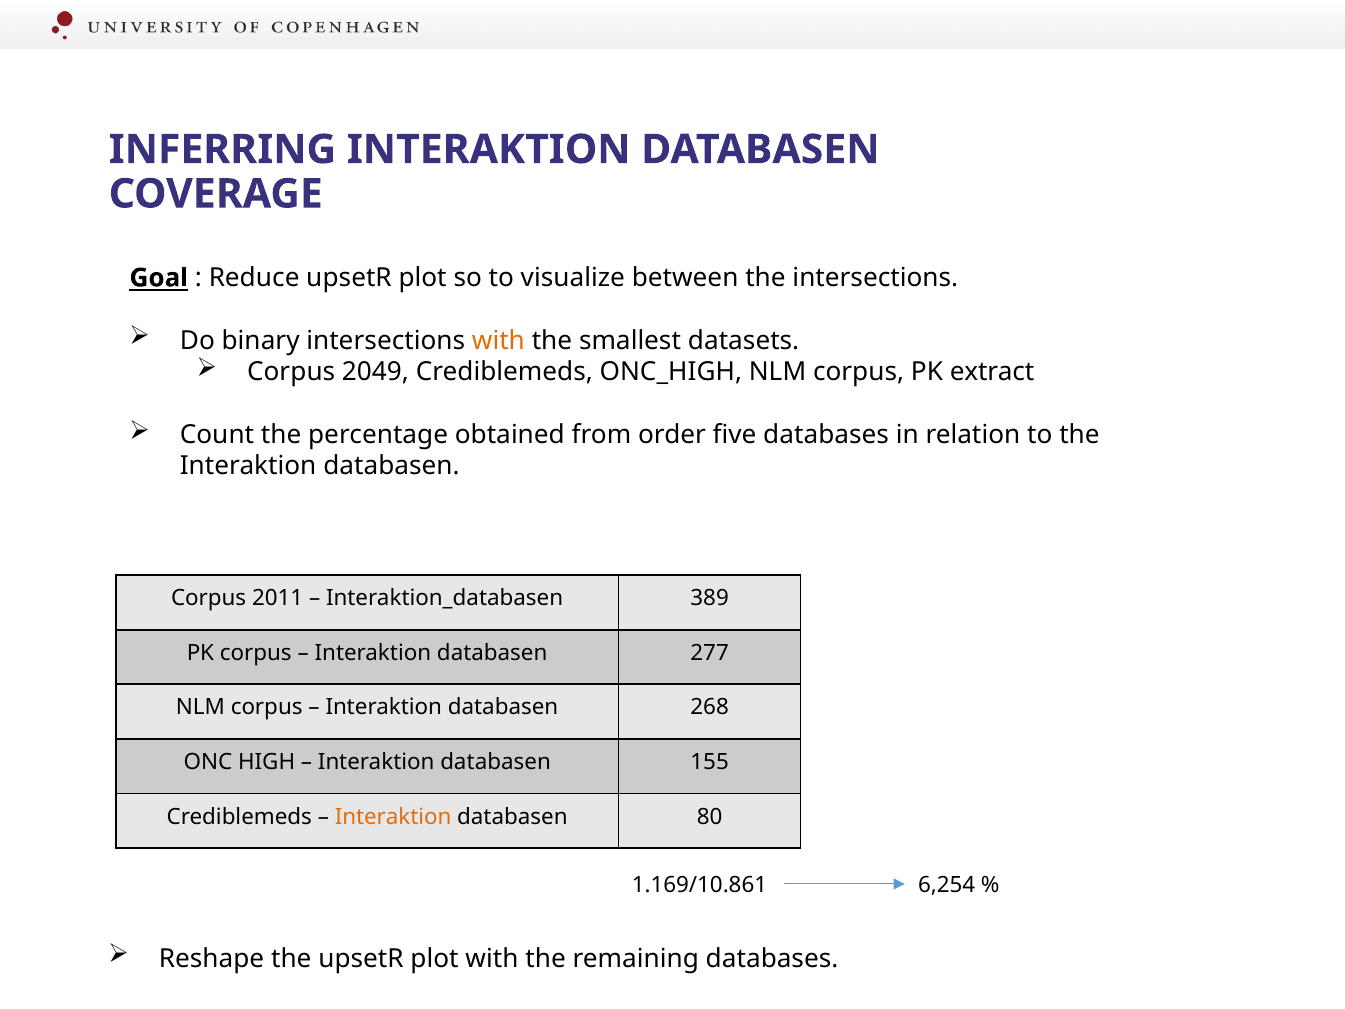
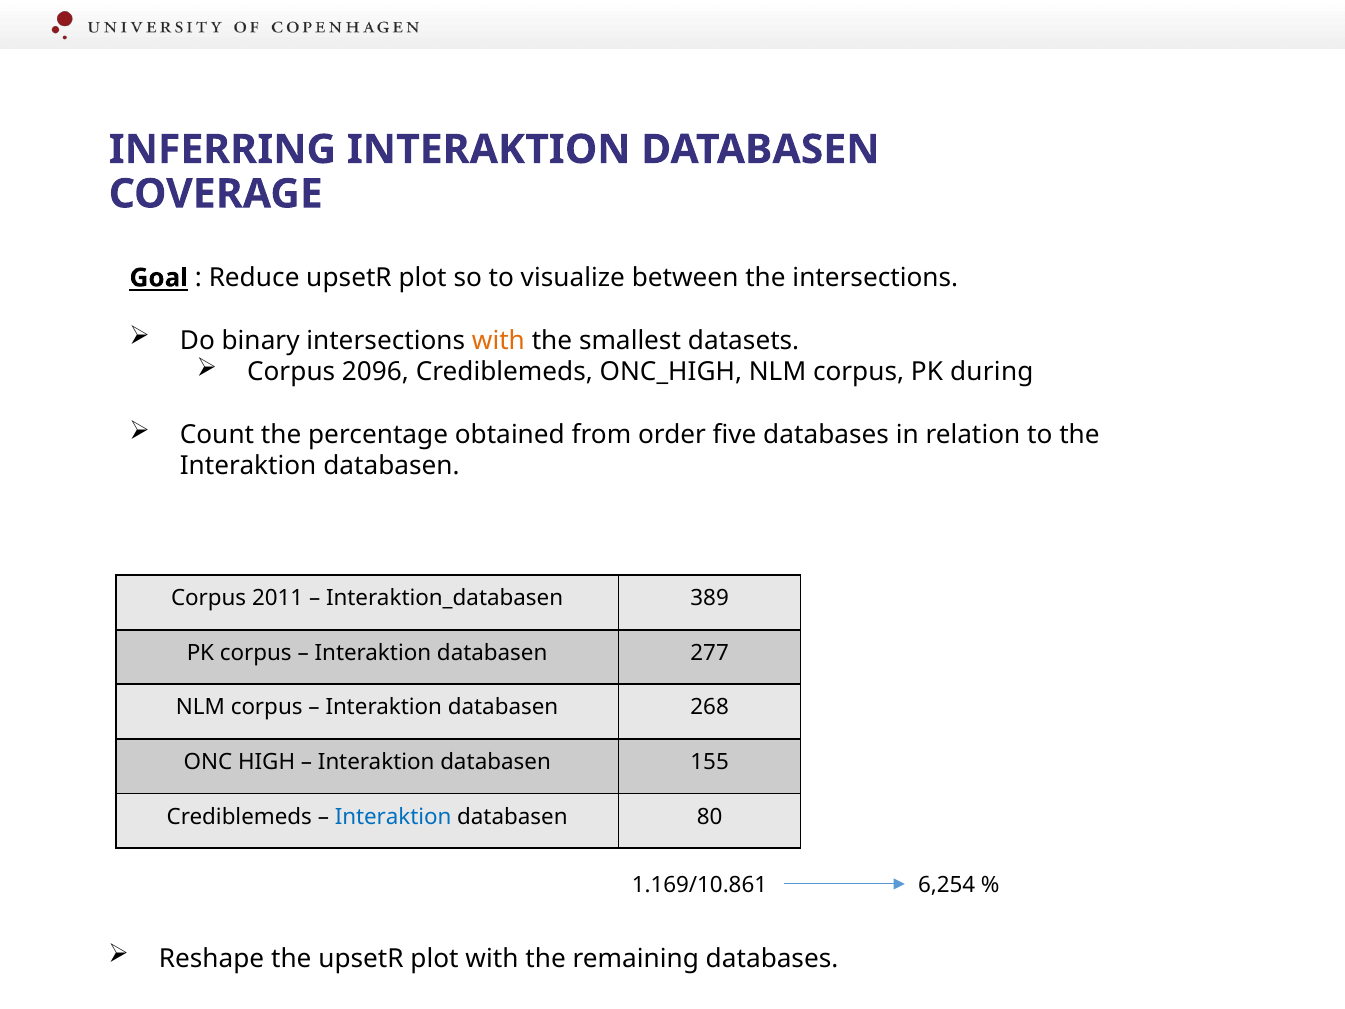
2049: 2049 -> 2096 (375, 372)
extract: extract -> during (992, 372)
Interaktion colour: orange -> blue (393, 817)
